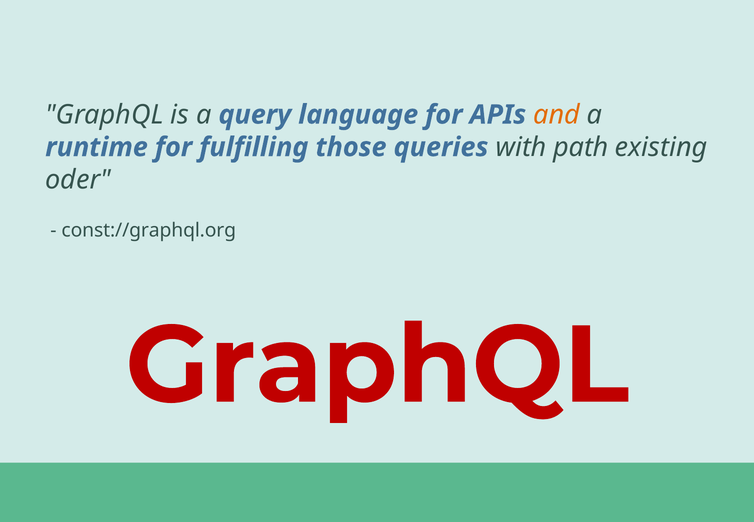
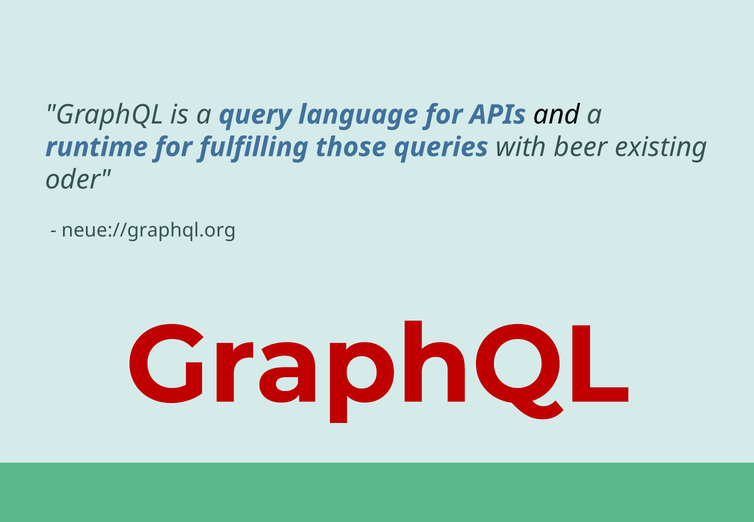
and colour: orange -> black (557, 115)
path: path -> beer (581, 147)
const://graphql.org: const://graphql.org -> neue://graphql.org (149, 230)
